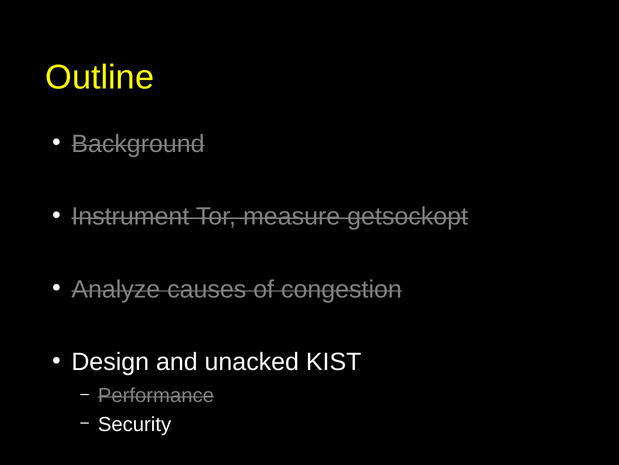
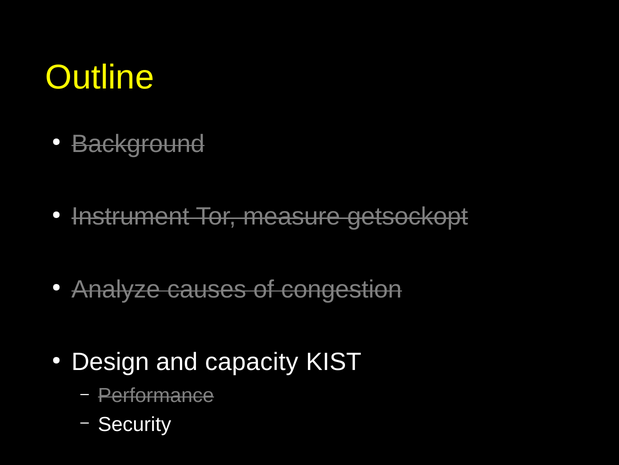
unacked: unacked -> capacity (252, 362)
